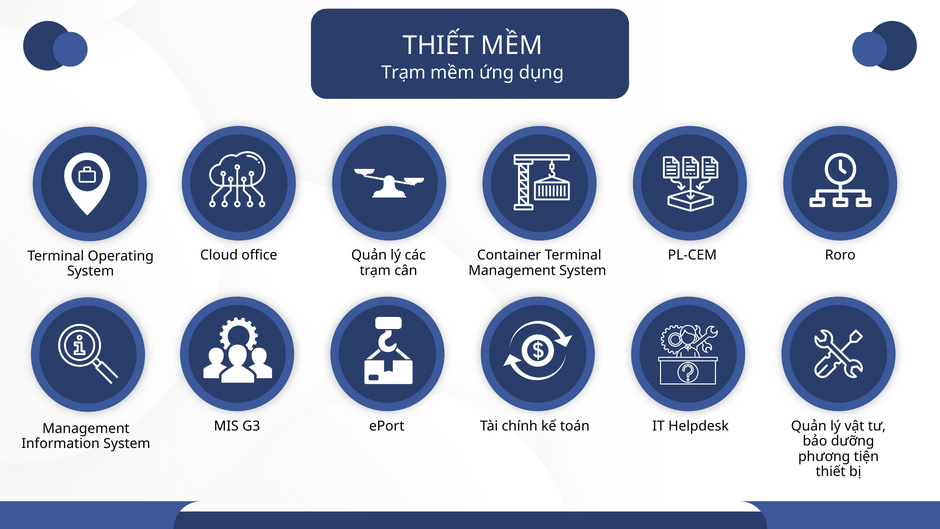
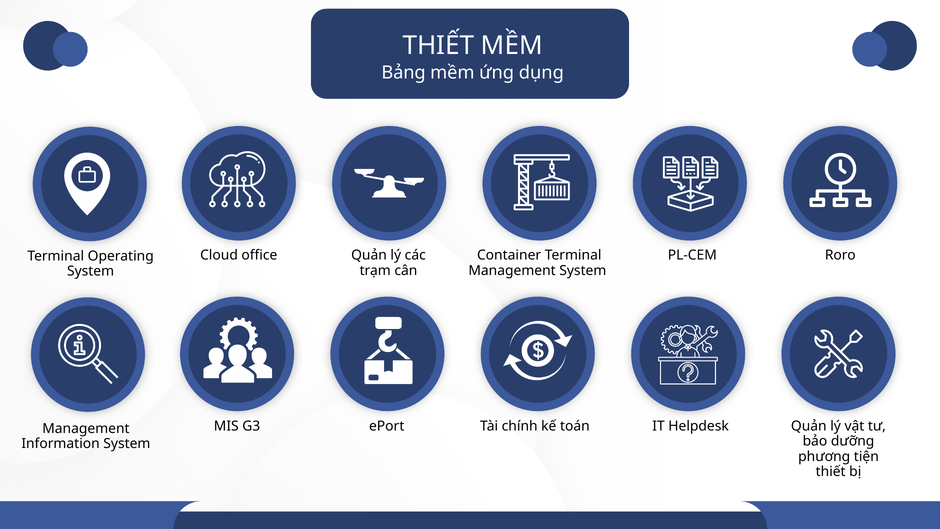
Trạm: Trạm -> Bảng (404, 73)
